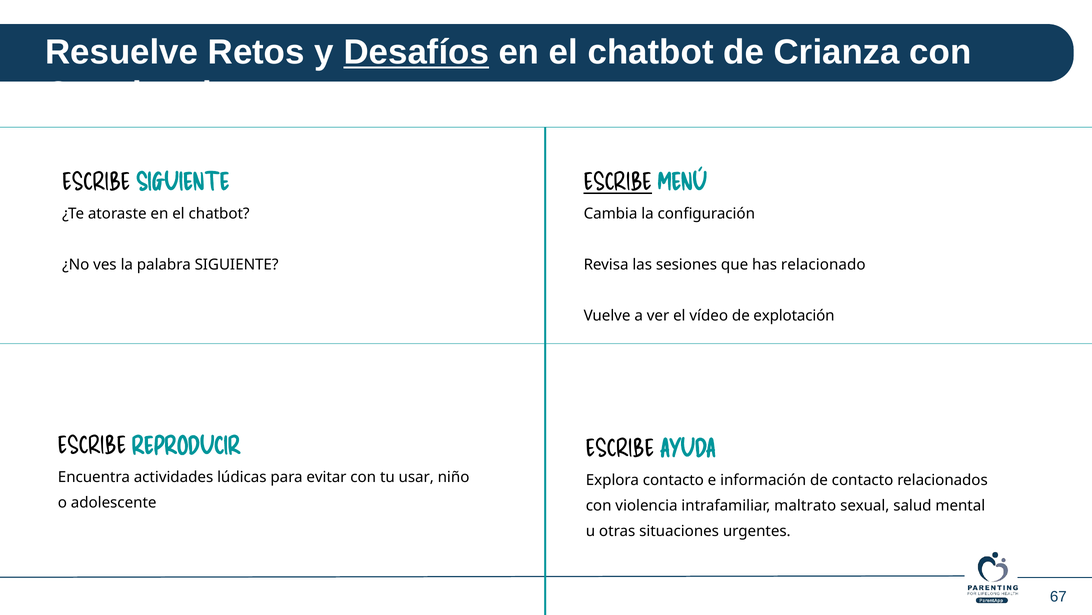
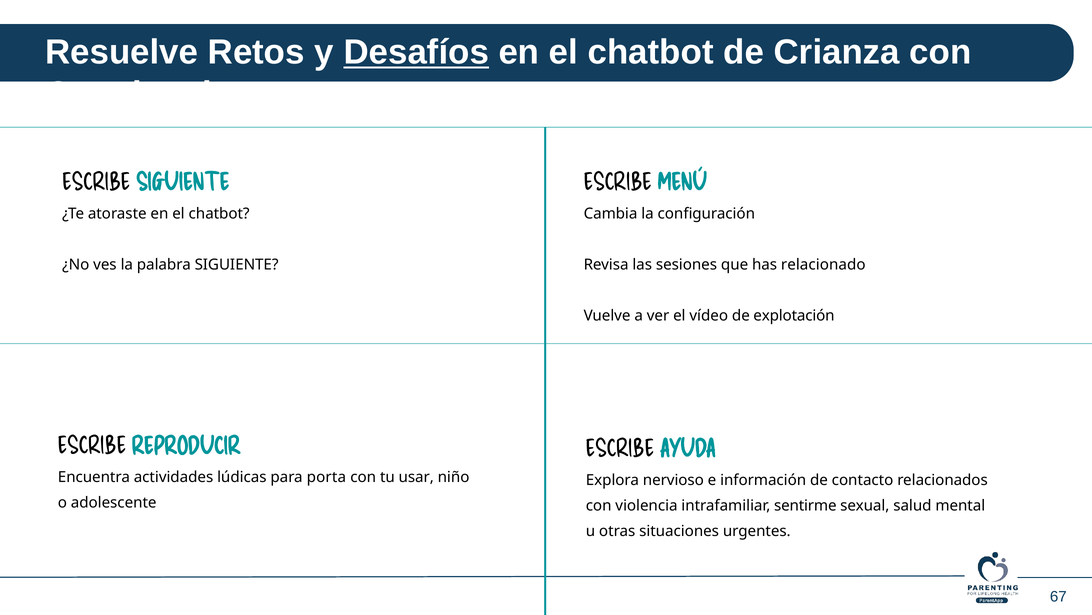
ESCRIBE underline: present -> none (618, 182)
evitar: evitar -> porta (326, 477)
Explora contacto: contacto -> nervioso (673, 479)
maltrato: maltrato -> sentirme (805, 505)
